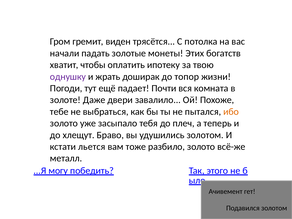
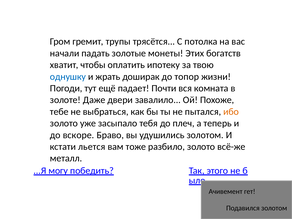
виден: виден -> трупы (118, 42)
однушку colour: purple -> blue (68, 77)
хлещут: хлещут -> вскоре (79, 135)
